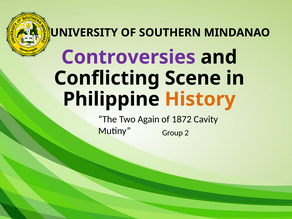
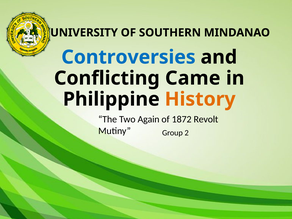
Controversies colour: purple -> blue (128, 57)
Scene: Scene -> Came (193, 78)
Cavity: Cavity -> Revolt (206, 119)
